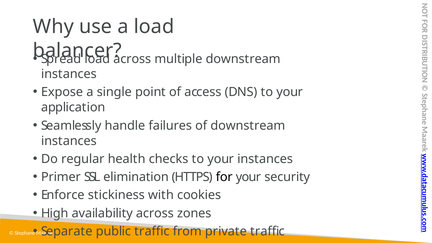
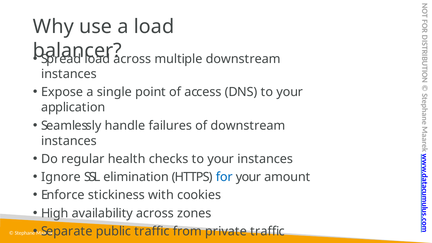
Primer: Primer -> Ignore (61, 177)
for colour: black -> blue (224, 177)
security: security -> amount (287, 177)
